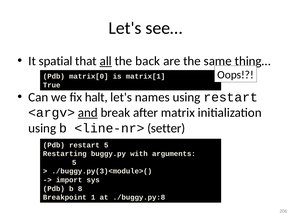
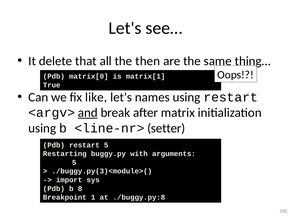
spatial: spatial -> delete (56, 61)
all underline: present -> none (106, 61)
back: back -> then (148, 61)
halt: halt -> like (96, 97)
